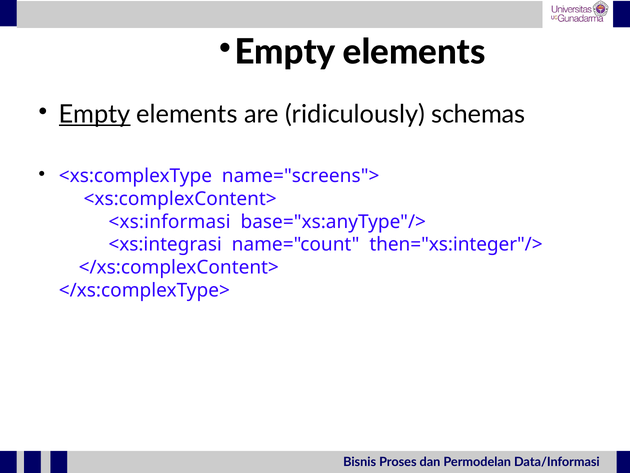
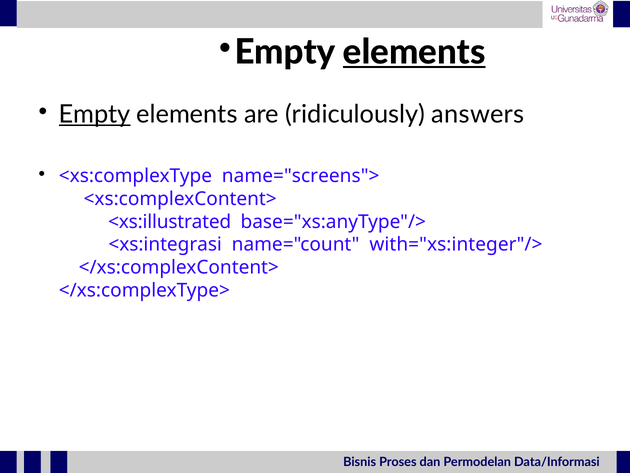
elements underline: none -> present (414, 52)
schemas: schemas -> answers (478, 114)
<xs:informasi: <xs:informasi -> <xs:illustrated (170, 222)
then="xs:integer"/>: then="xs:integer"/> -> with="xs:integer"/> (456, 245)
